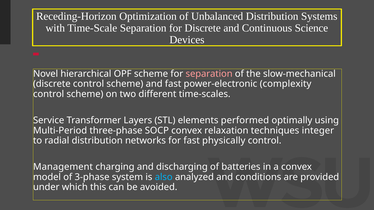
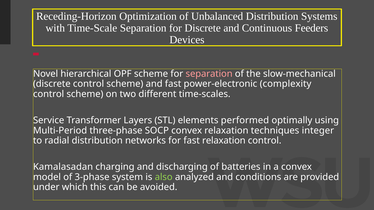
Science: Science -> Feeders (311, 28)
fast physically: physically -> relaxation (224, 141)
Management: Management -> Kamalasadan (63, 167)
also colour: light blue -> light green (164, 177)
